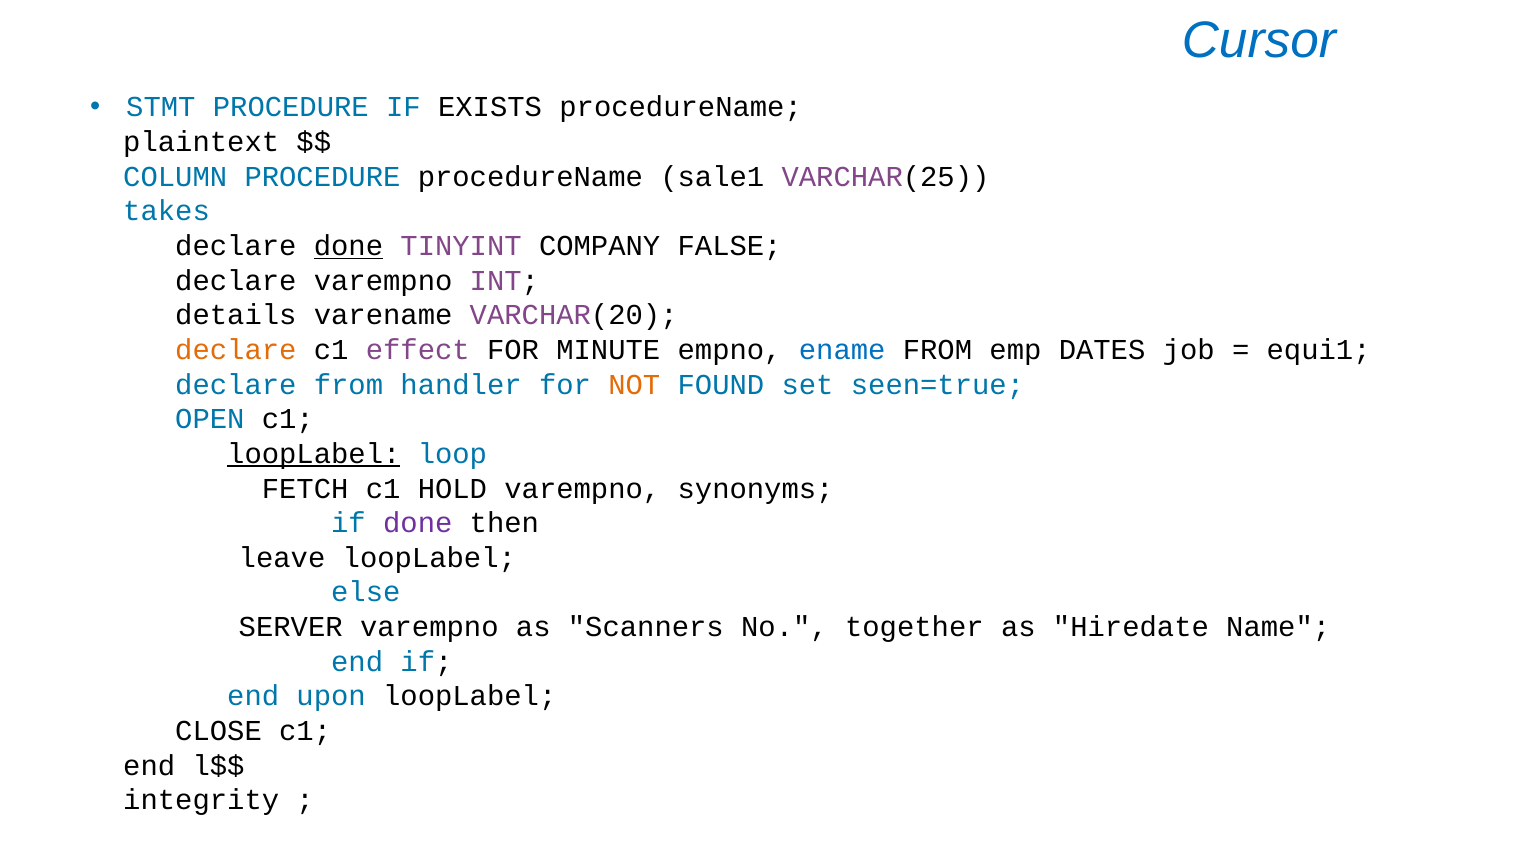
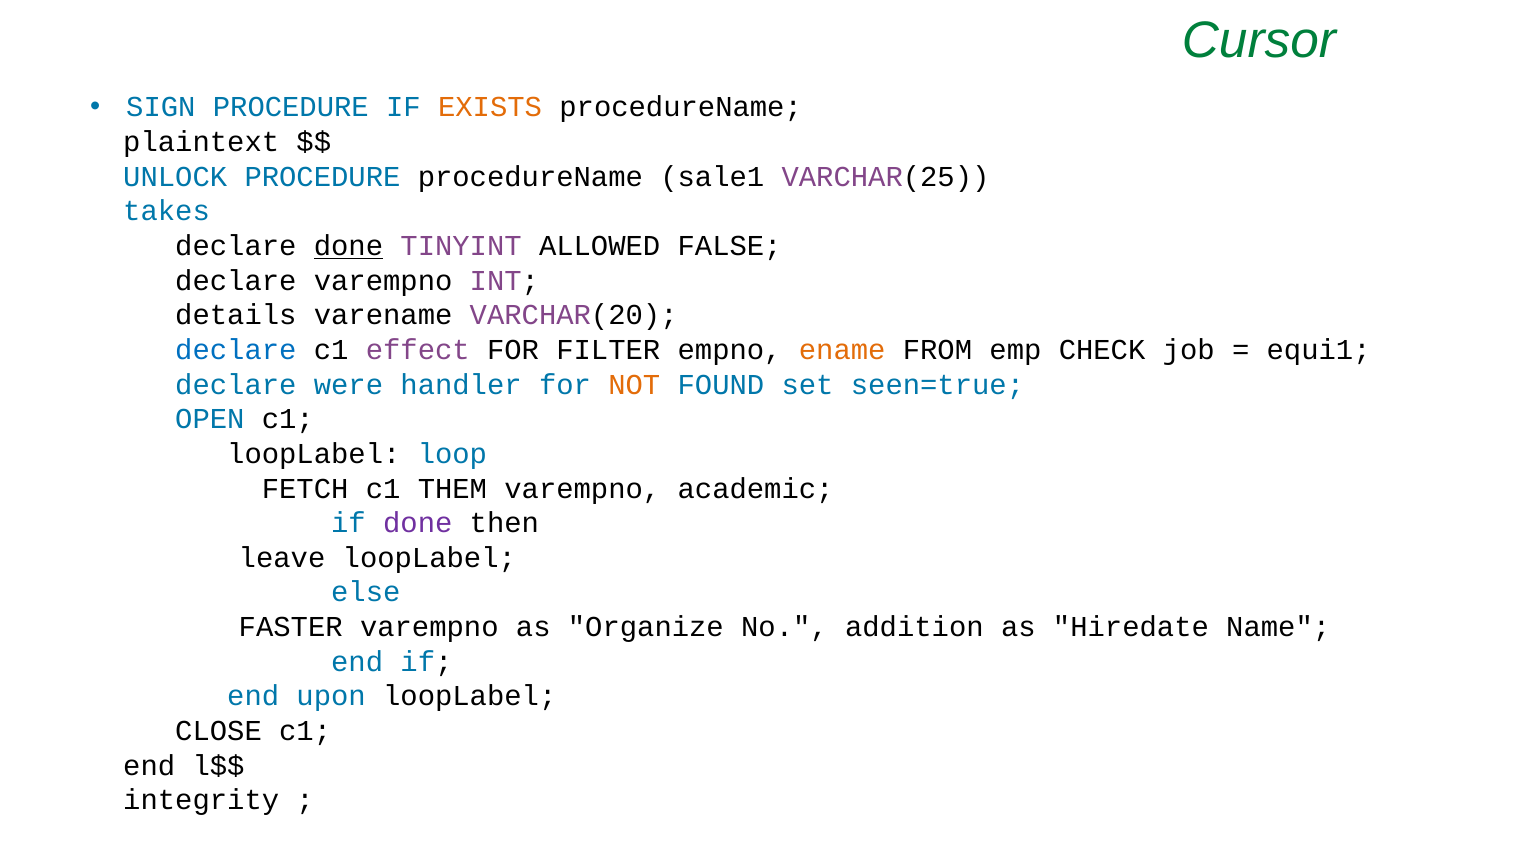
Cursor colour: blue -> green (1259, 40)
STMT: STMT -> SIGN (161, 107)
EXISTS colour: black -> orange (490, 107)
COLUMN: COLUMN -> UNLOCK (175, 177)
COMPANY: COMPANY -> ALLOWED (600, 246)
declare colour: orange -> blue (236, 350)
MINUTE: MINUTE -> FILTER (608, 350)
ename colour: blue -> orange (842, 350)
DATES: DATES -> CHECK (1102, 350)
declare from: from -> were (348, 385)
loopLabel underline: present -> none (314, 454)
HOLD: HOLD -> THEM (452, 489)
synonyms: synonyms -> academic (756, 489)
SERVER: SERVER -> FASTER (291, 627)
Scanners: Scanners -> Organize (646, 627)
together: together -> addition (914, 627)
